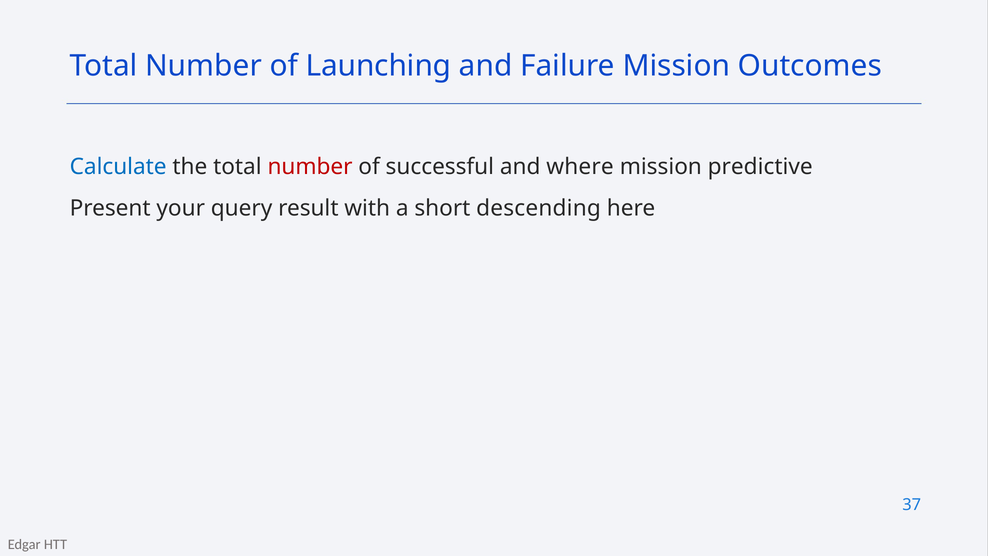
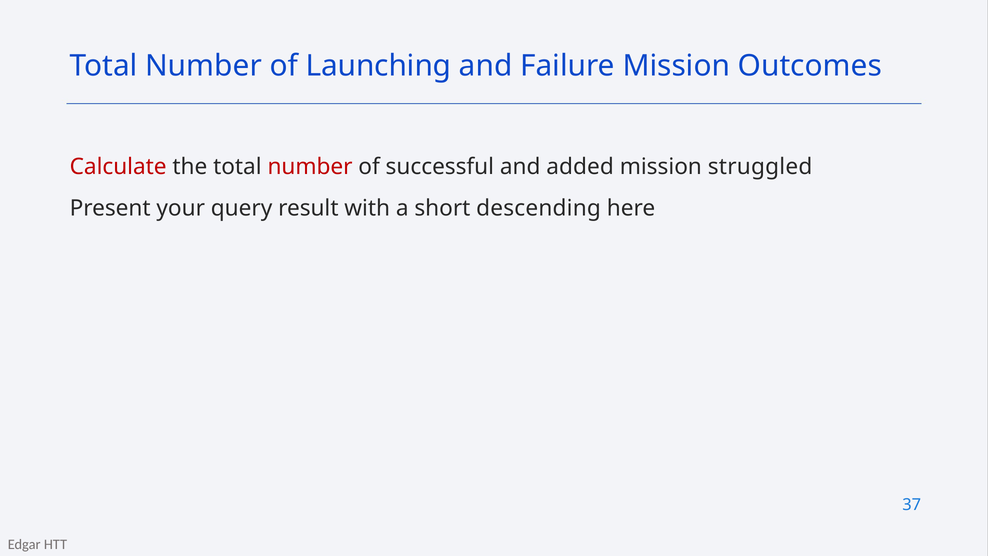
Calculate colour: blue -> red (118, 167)
where: where -> added (580, 167)
predictive: predictive -> struggled (760, 167)
